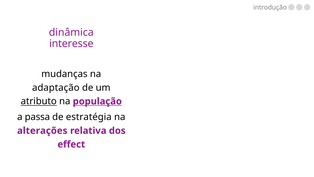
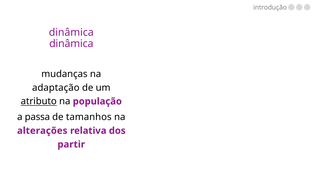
interesse: interesse -> dinâmica (71, 44)
população underline: present -> none (97, 101)
estratégia: estratégia -> tamanhos (89, 117)
effect: effect -> partir (71, 144)
